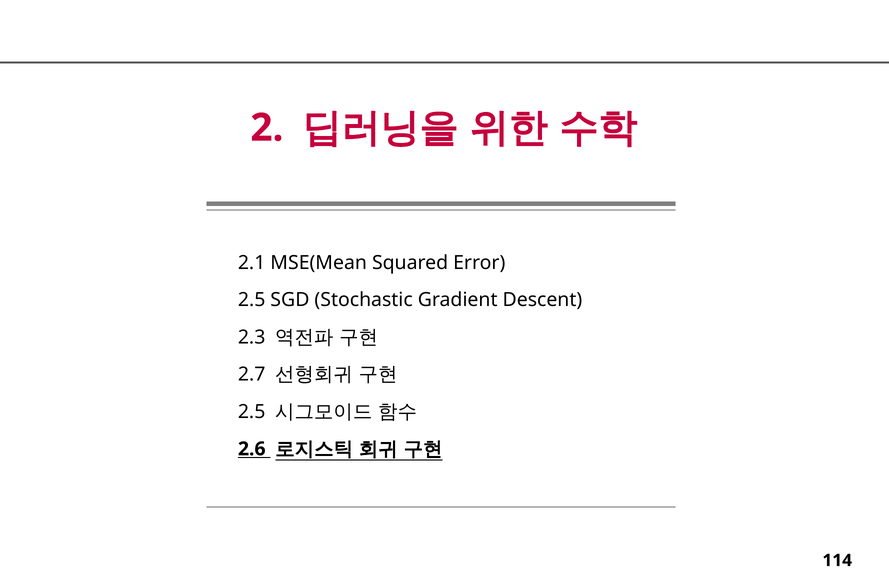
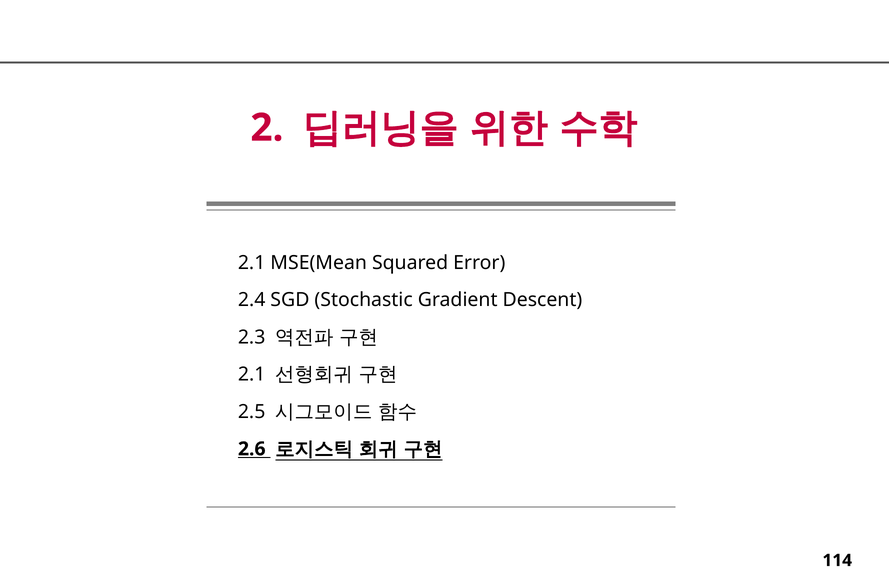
2.5: 2.5 -> 2.4 (252, 300)
2.7: 2.7 -> 2.1 (252, 374)
